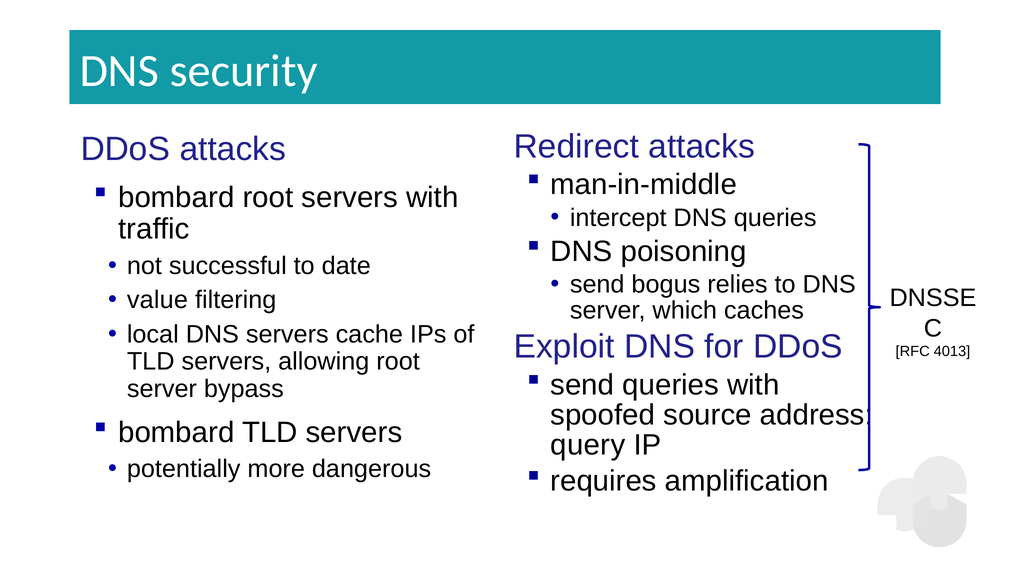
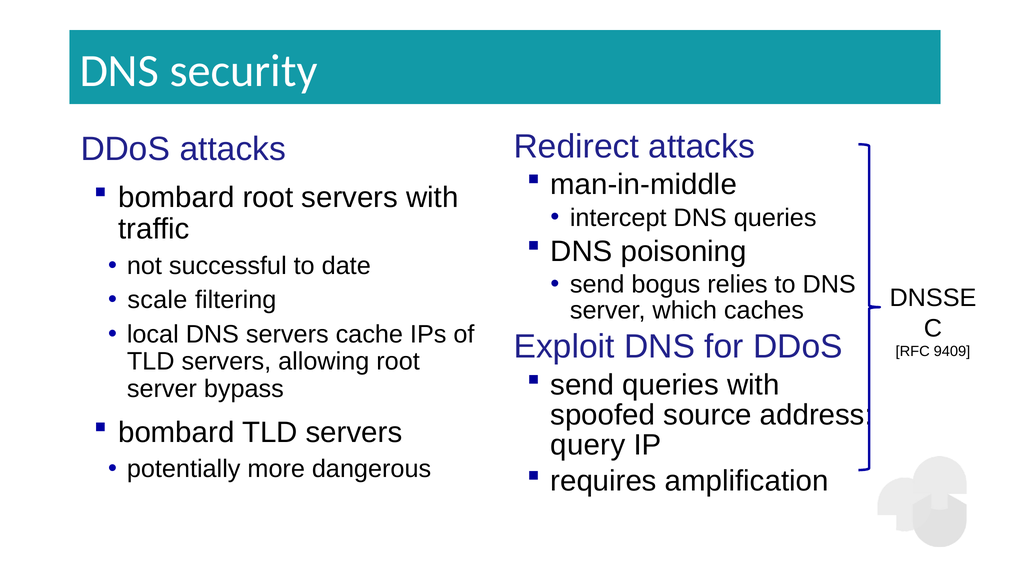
value: value -> scale (157, 300)
4013: 4013 -> 9409 (952, 352)
